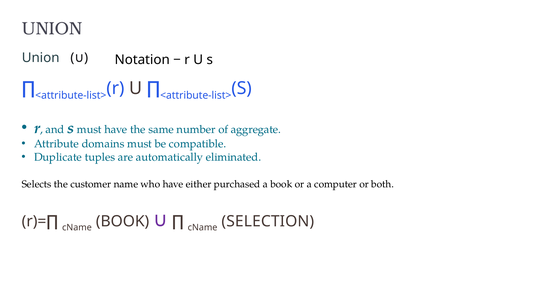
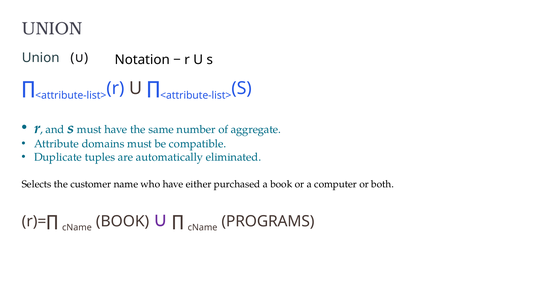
SELECTION: SELECTION -> PROGRAMS (268, 221)
